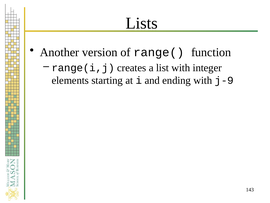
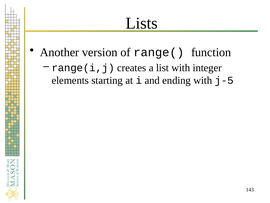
j-9: j-9 -> j-5 (224, 80)
